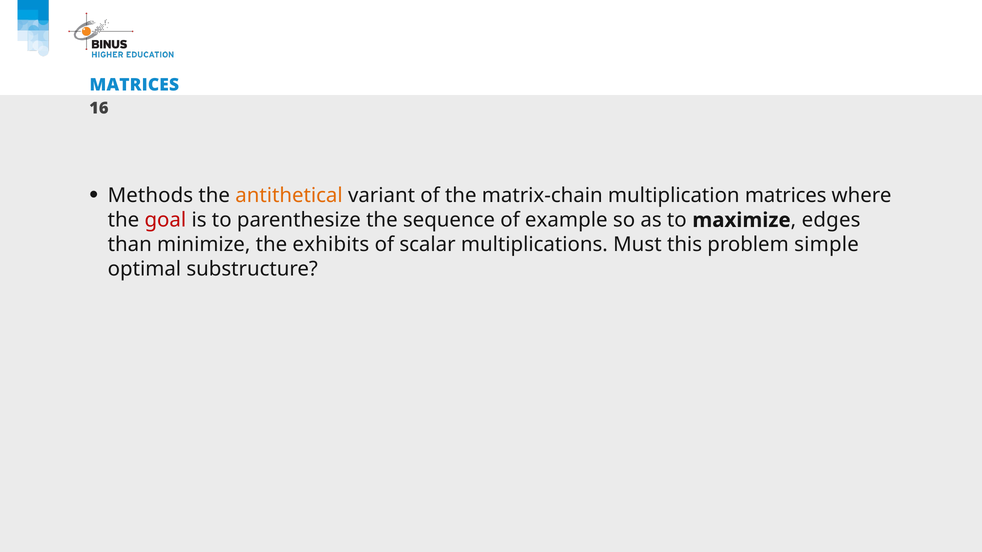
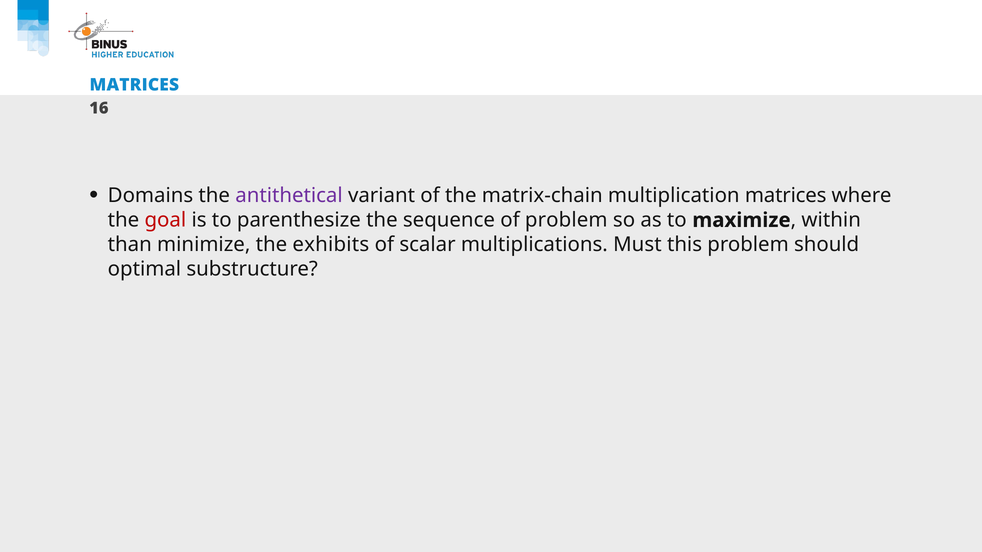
Methods: Methods -> Domains (150, 196)
antithetical colour: orange -> purple (289, 196)
of example: example -> problem (566, 220)
edges: edges -> within (831, 220)
simple: simple -> should (827, 245)
